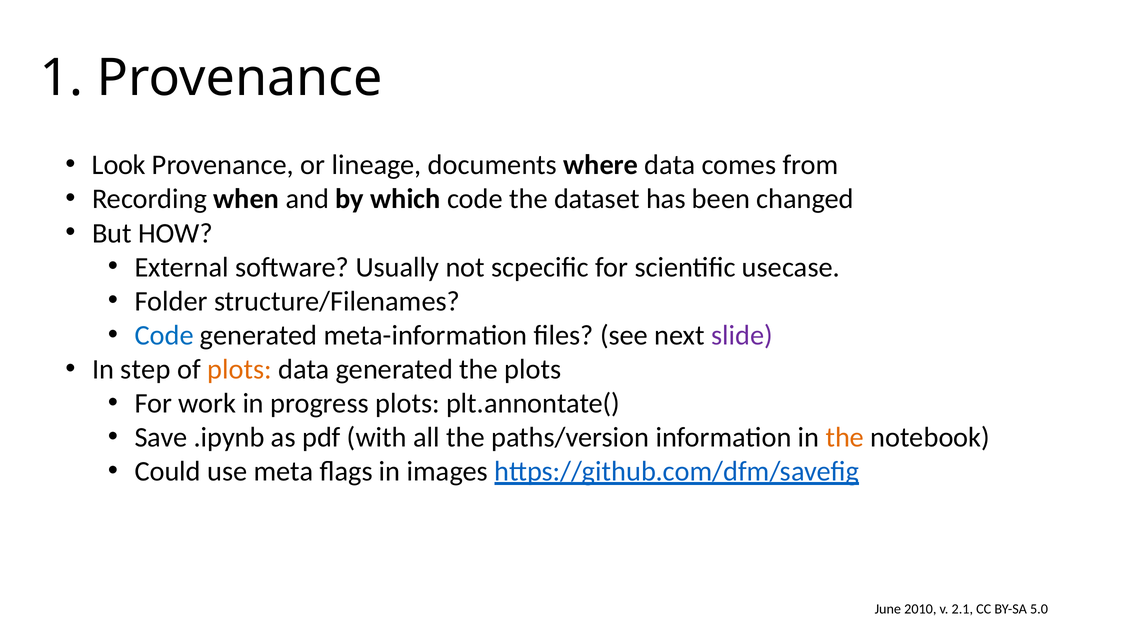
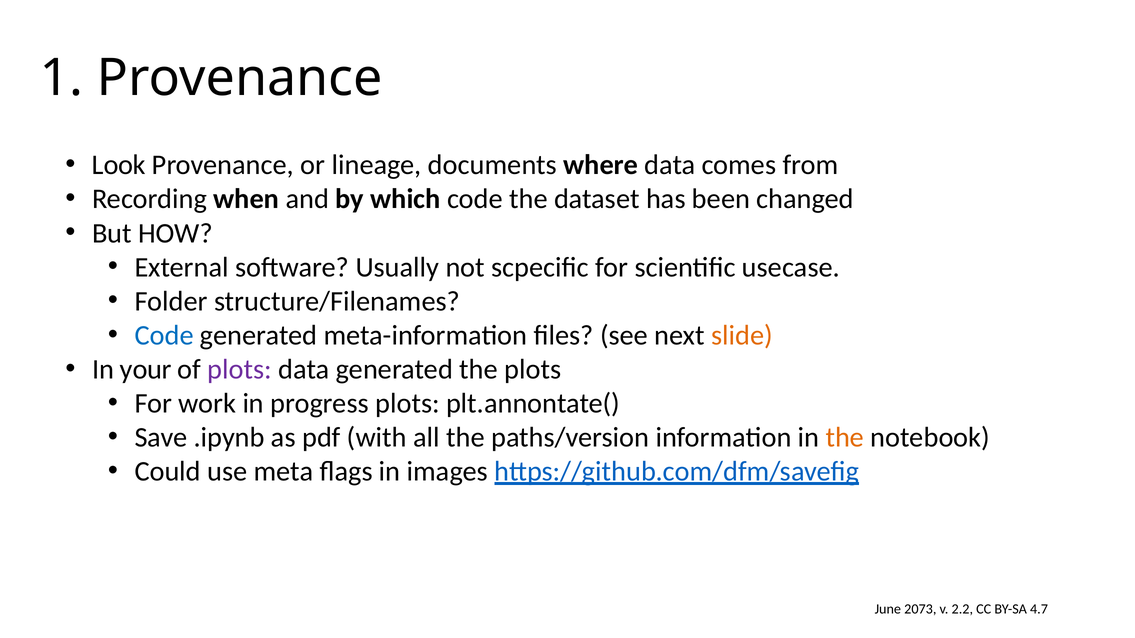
slide colour: purple -> orange (742, 335)
step: step -> your (146, 370)
plots colour: orange -> purple (240, 370)
2010: 2010 -> 2073 (920, 610)
2.1: 2.1 -> 2.2 (962, 610)
5.0: 5.0 -> 4.7 (1039, 610)
